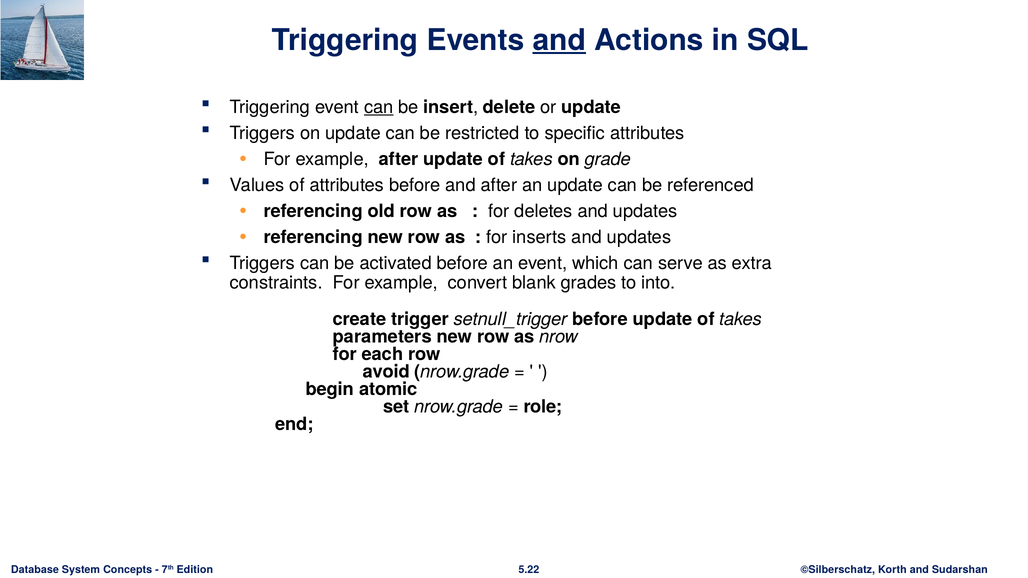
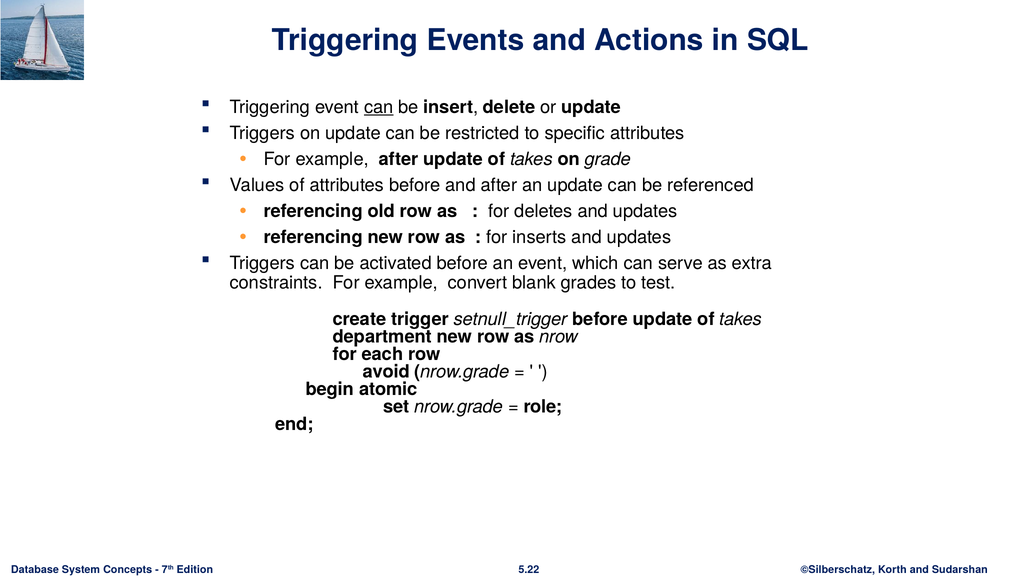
and underline: present -> none (559, 40)
into: into -> test (658, 283)
parameters: parameters -> department (382, 337)
